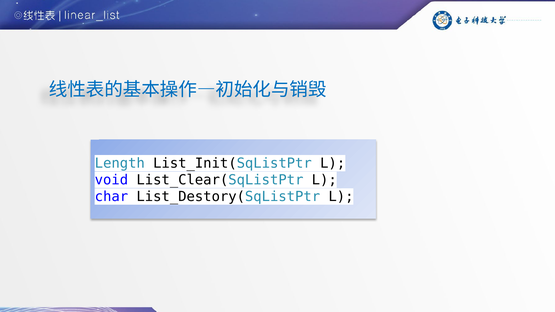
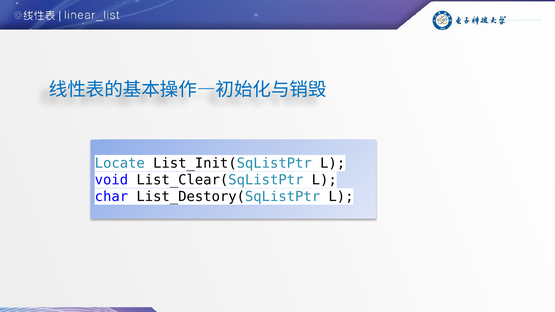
Length: Length -> Locate (120, 163)
